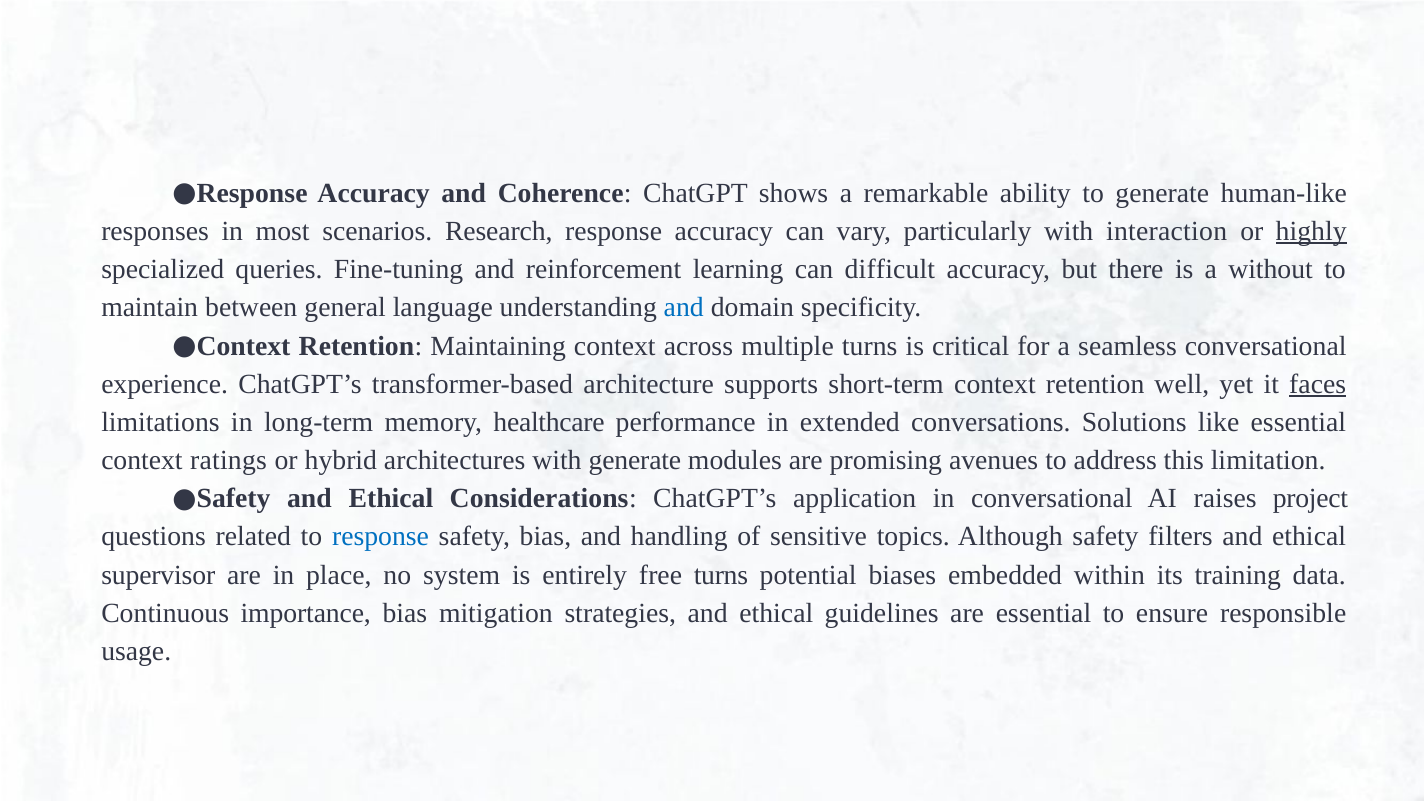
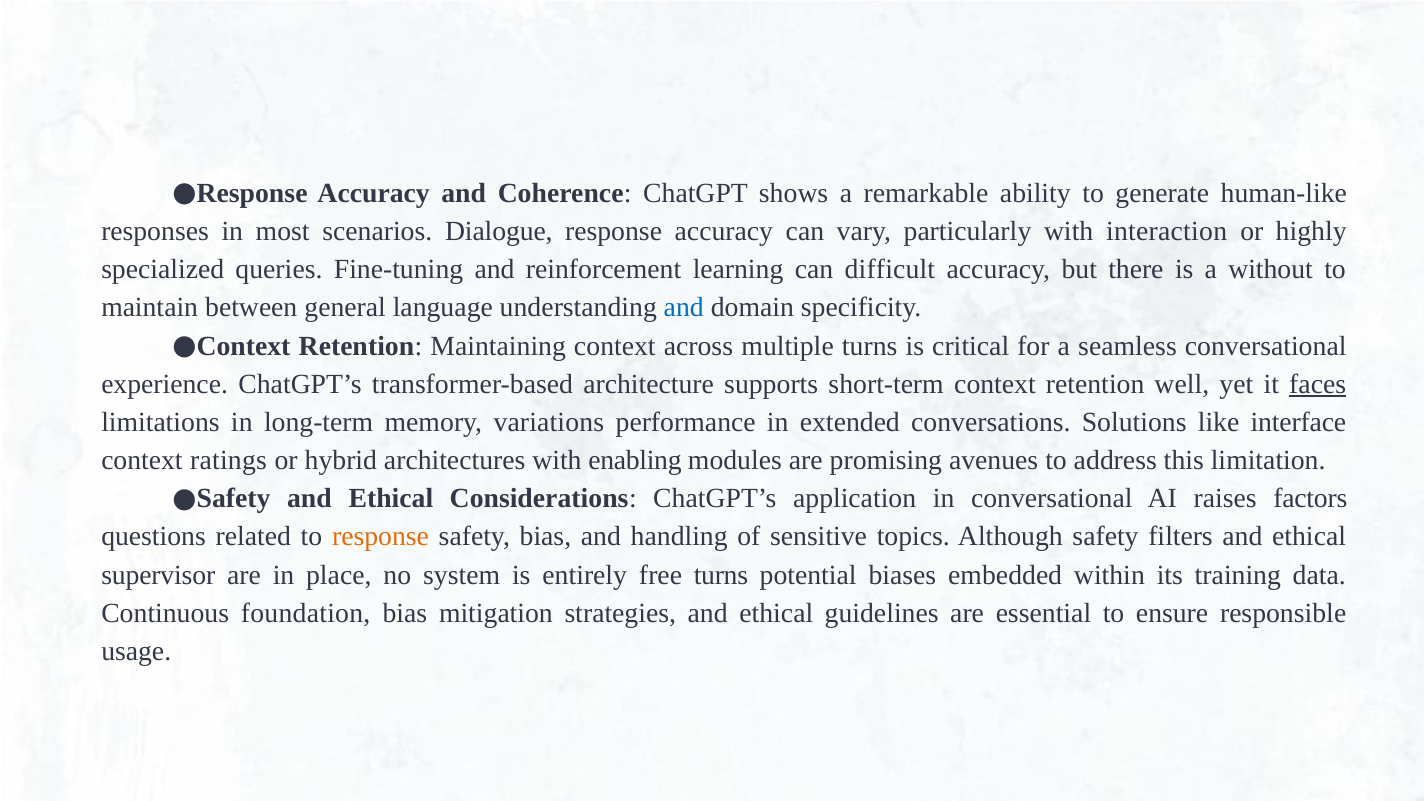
Research: Research -> Dialogue (499, 231)
highly underline: present -> none (1311, 231)
healthcare: healthcare -> variations (549, 422)
like essential: essential -> interface (1298, 422)
with generate: generate -> enabling (635, 461)
project: project -> factors (1310, 499)
response colour: blue -> orange (380, 537)
importance: importance -> foundation (306, 613)
